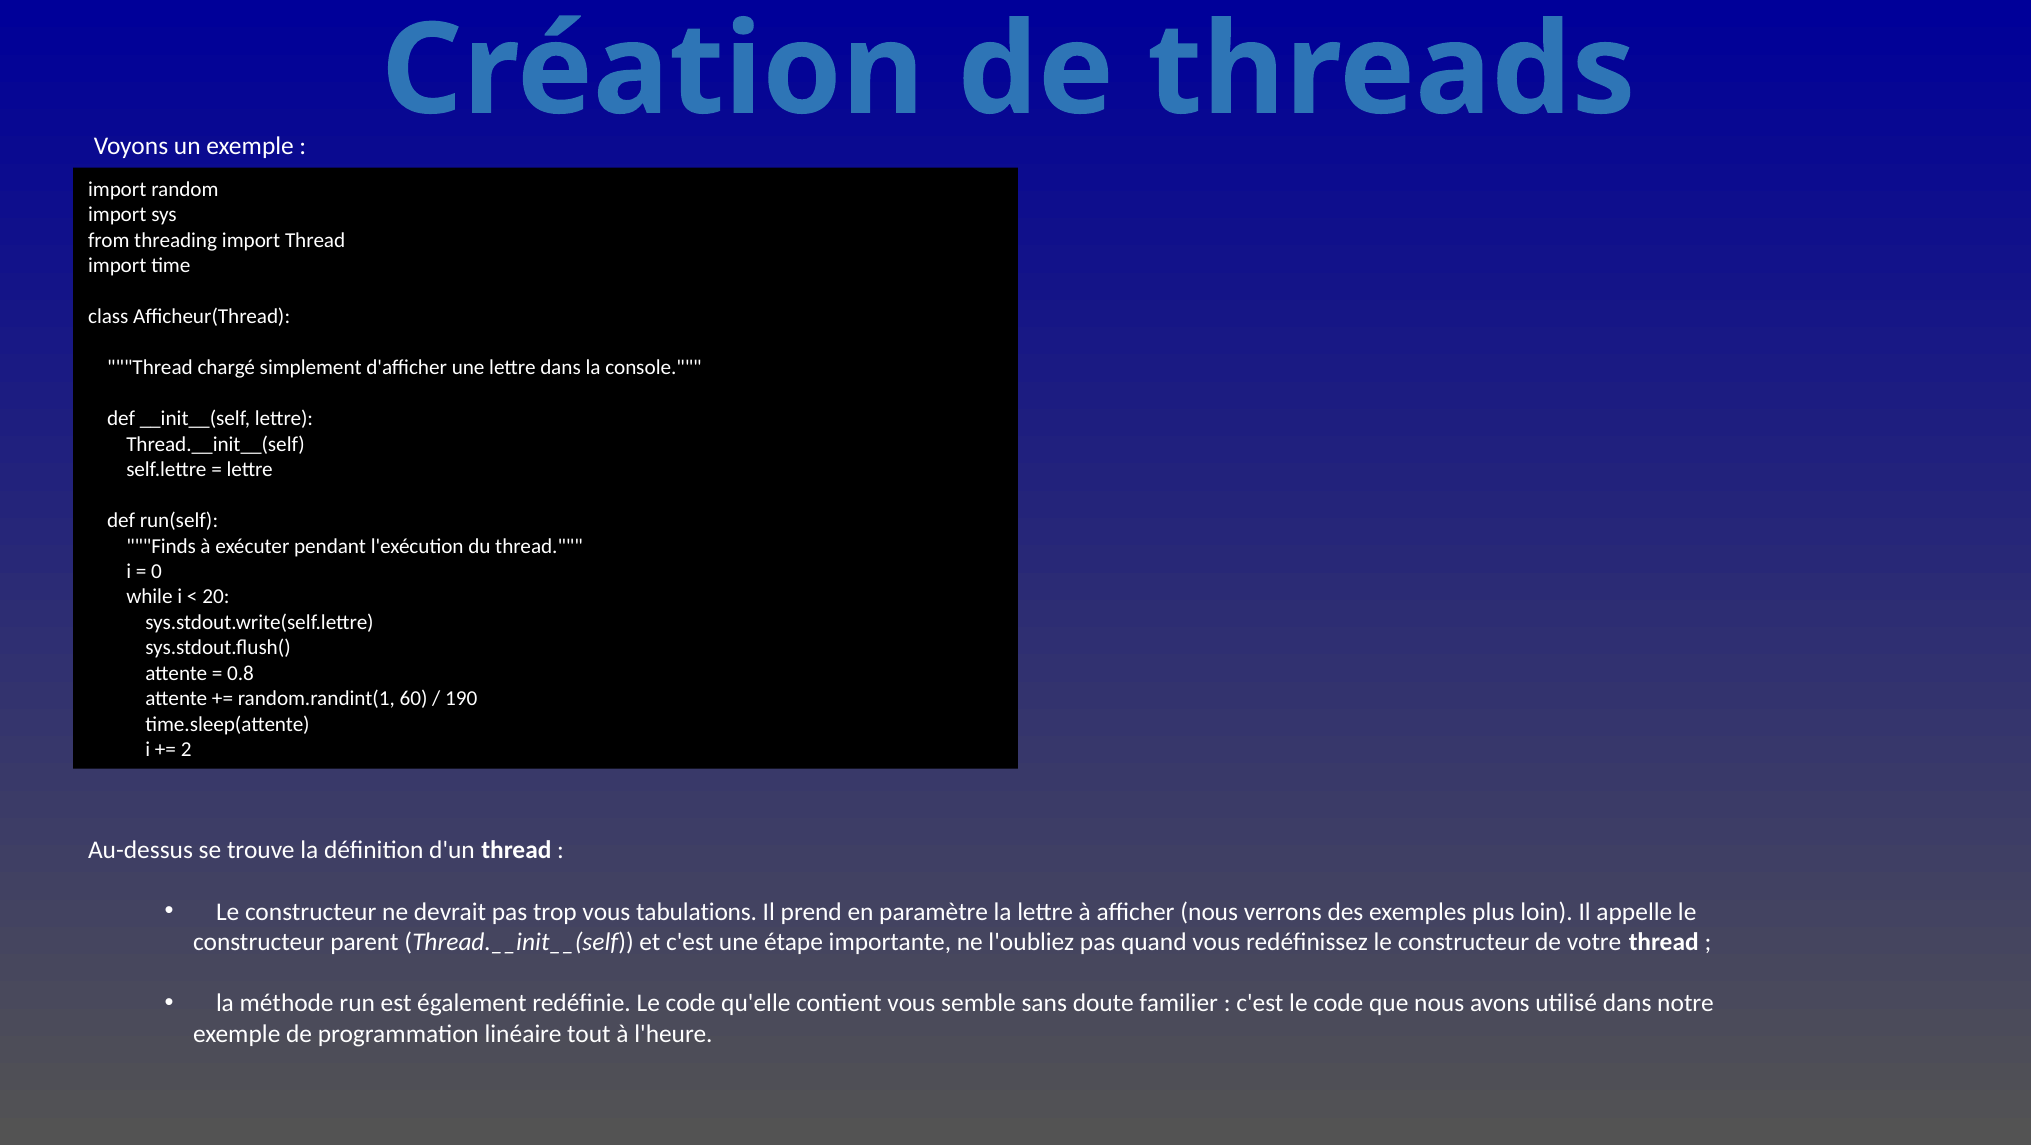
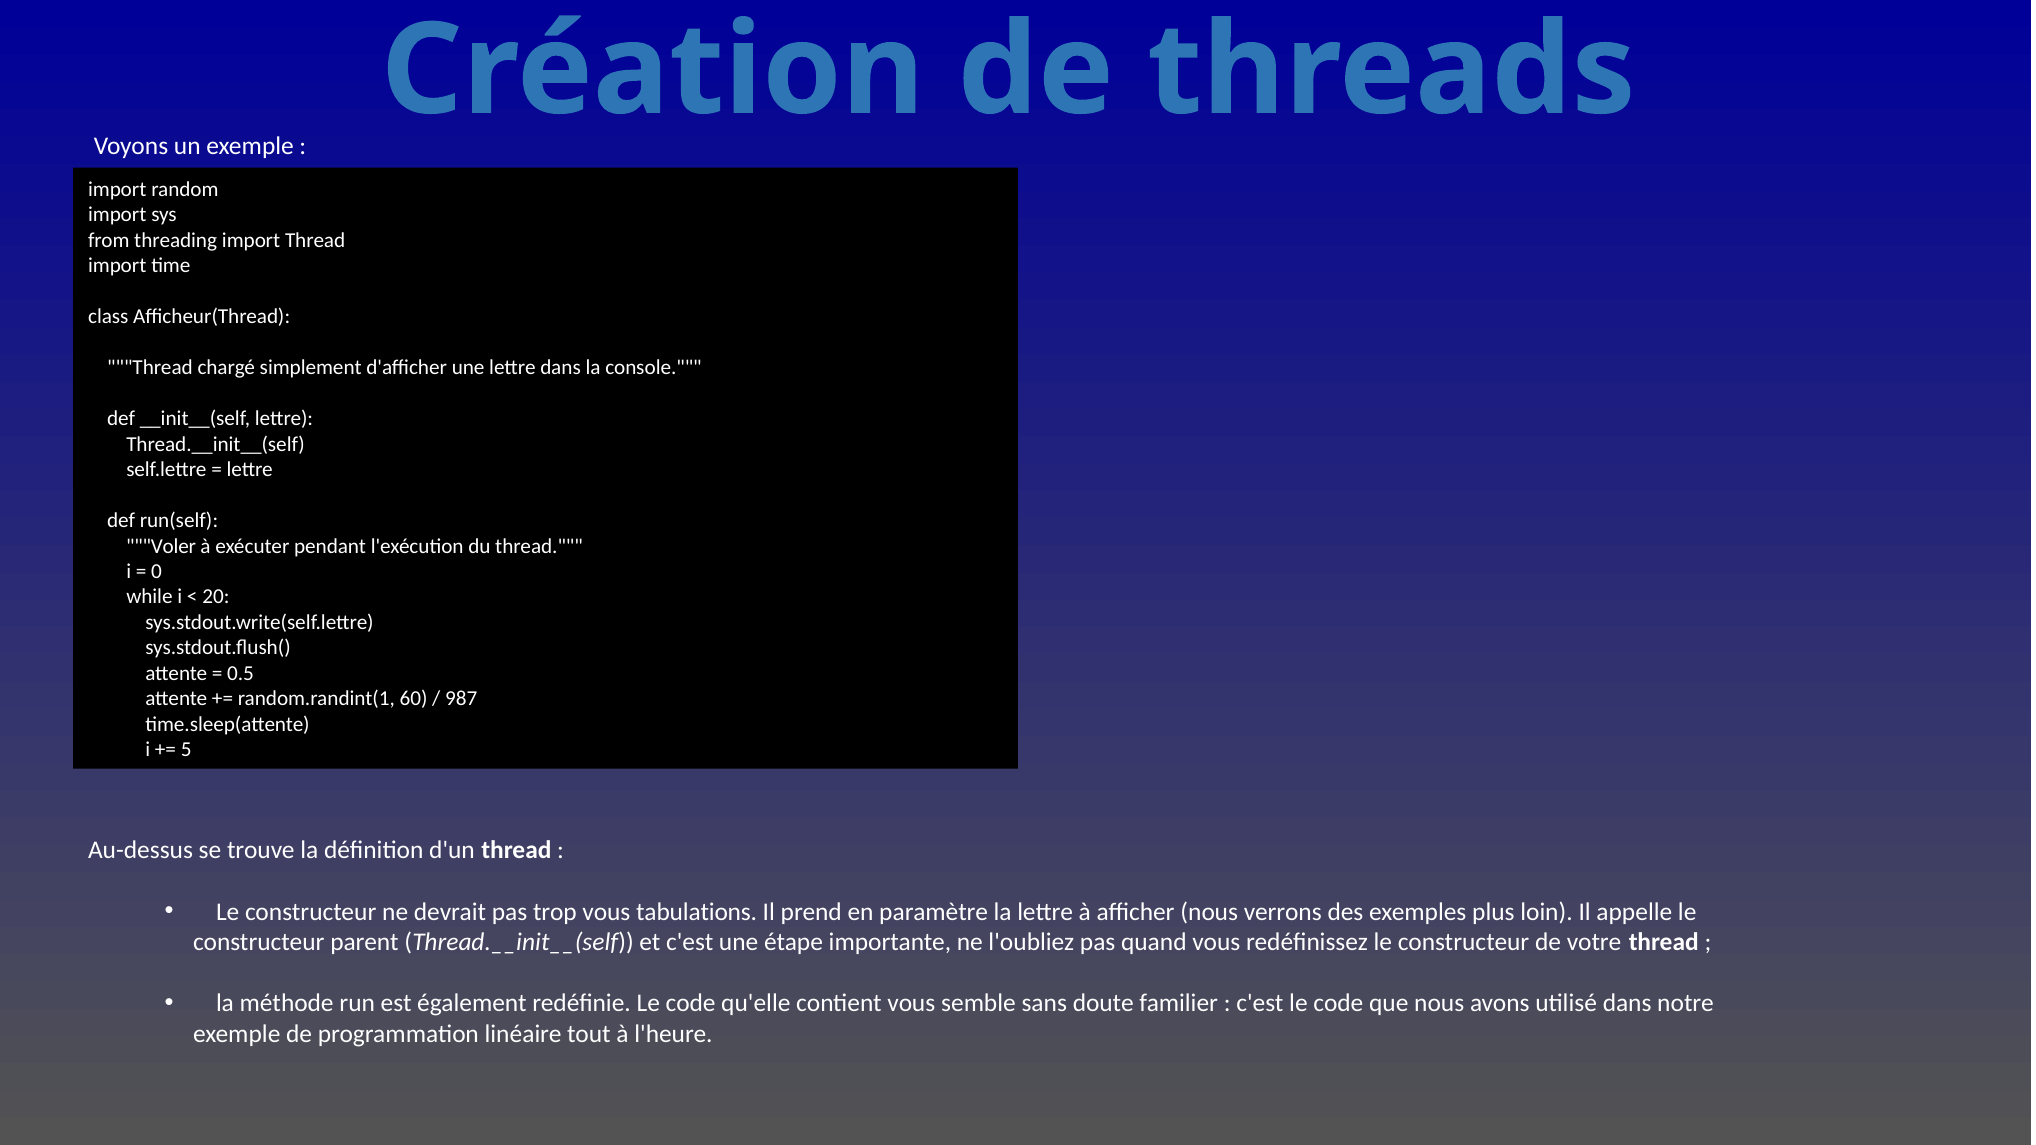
Finds: Finds -> Voler (161, 546)
0.8: 0.8 -> 0.5 (241, 674)
190: 190 -> 987 (461, 699)
2: 2 -> 5 (186, 750)
